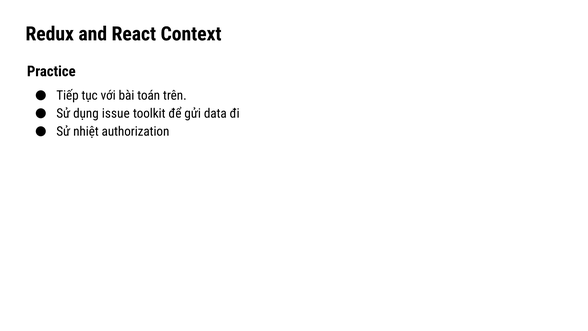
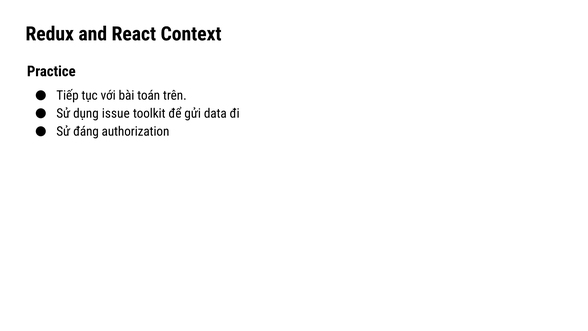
nhiệt: nhiệt -> đáng (86, 131)
